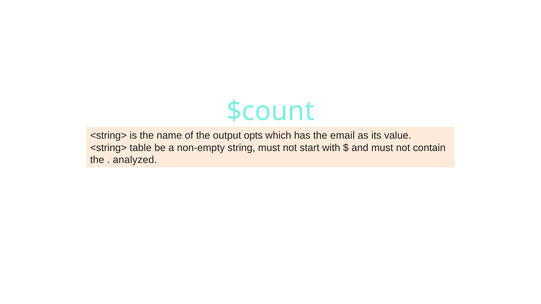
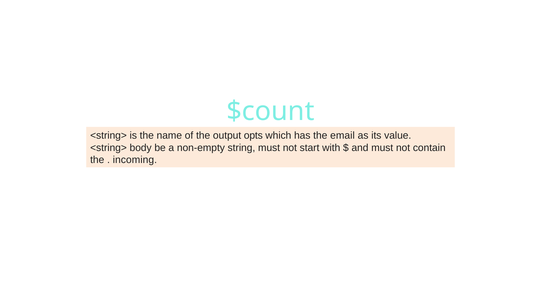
table: table -> body (141, 148)
analyzed: analyzed -> incoming (135, 160)
